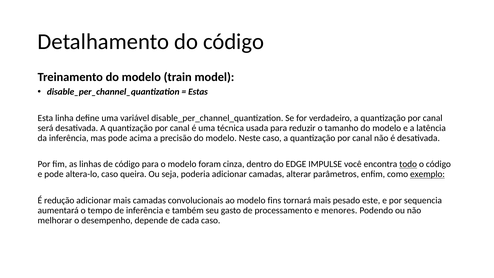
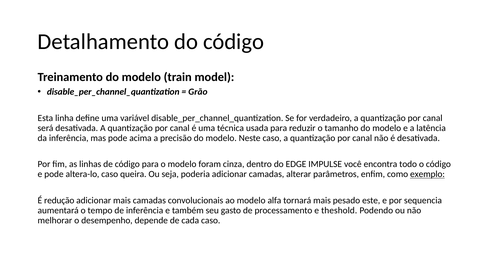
Estas: Estas -> Grão (198, 92)
todo underline: present -> none (408, 164)
fins: fins -> alfa (274, 200)
menores: menores -> theshold (339, 210)
